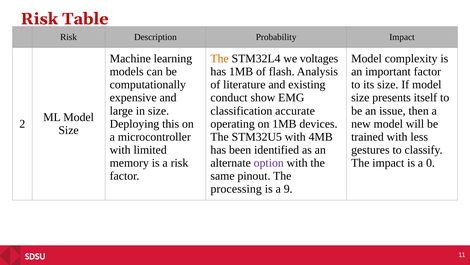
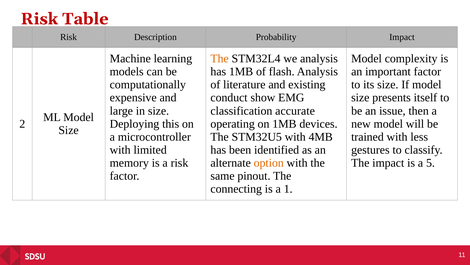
we voltages: voltages -> analysis (319, 58)
option colour: purple -> orange (269, 163)
0: 0 -> 5 (431, 163)
processing: processing -> connecting (236, 189)
9: 9 -> 1 (288, 189)
